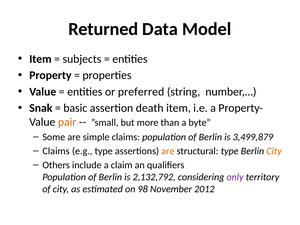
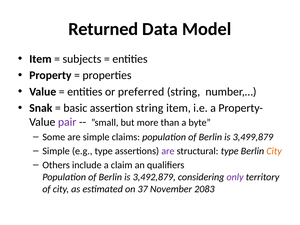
assertion death: death -> string (150, 108)
pair colour: orange -> purple (67, 122)
Claims: Claims -> Simple (56, 151)
are colour: orange -> purple (168, 151)
2,132,792: 2,132,792 -> 3,492,879 (154, 177)
98: 98 -> 37 (143, 189)
2012: 2012 -> 2083 (204, 189)
